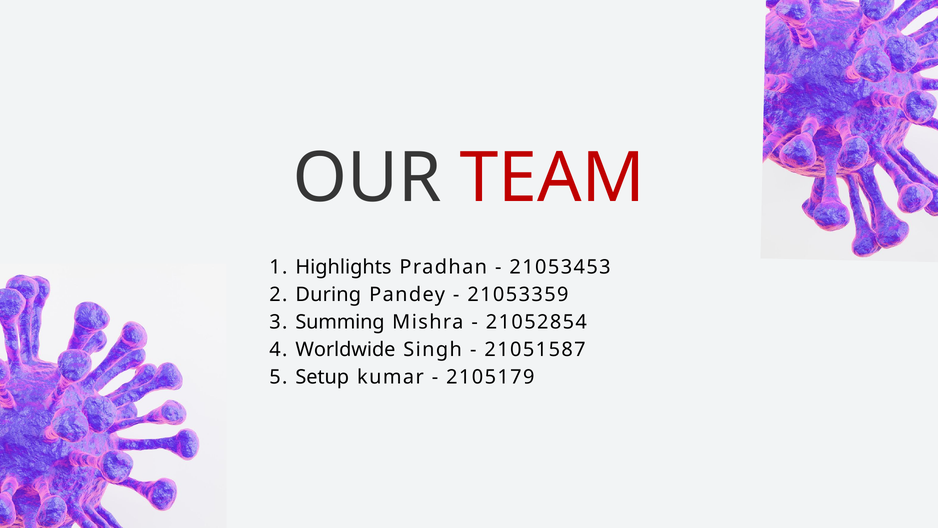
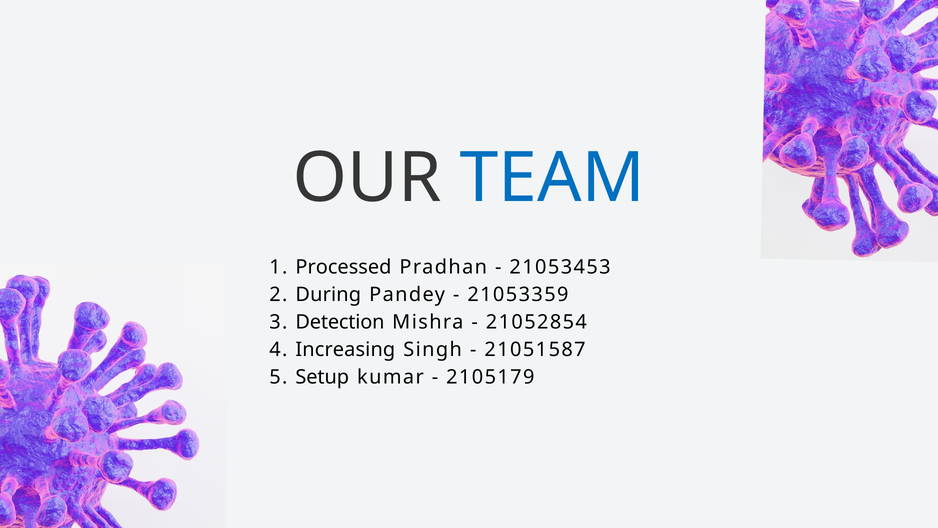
TEAM colour: red -> blue (552, 178)
Highlights: Highlights -> Processed (343, 267)
Summing: Summing -> Detection (340, 322)
Worldwide: Worldwide -> Increasing (345, 349)
